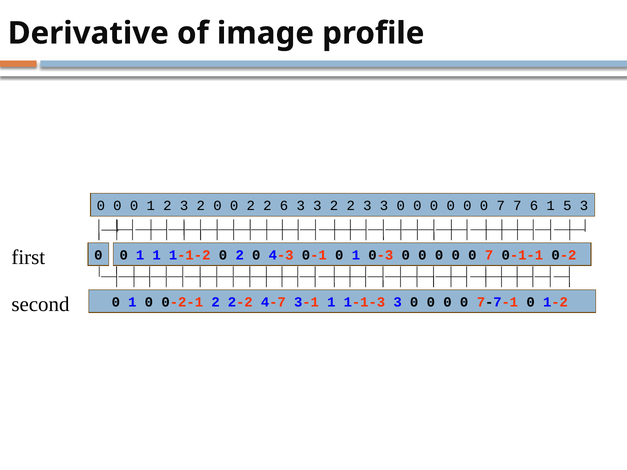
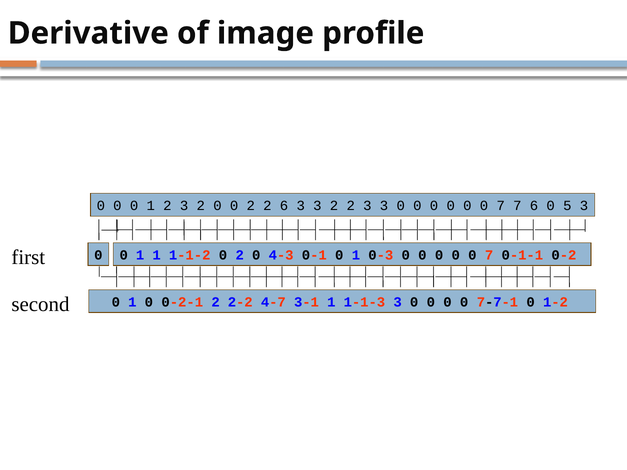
6 1: 1 -> 0 (551, 206)
